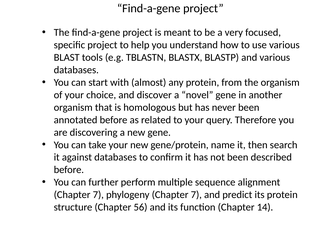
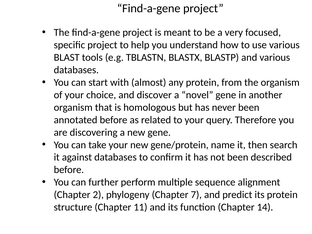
7: 7 -> 2 (98, 195)
56: 56 -> 11 (141, 207)
